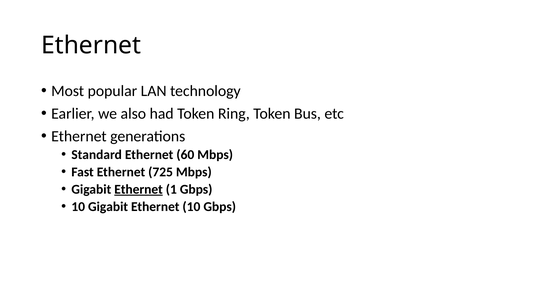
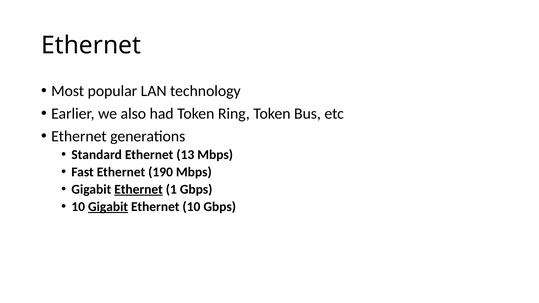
60: 60 -> 13 (185, 155)
725: 725 -> 190 (161, 172)
Gigabit underline: none -> present (108, 207)
